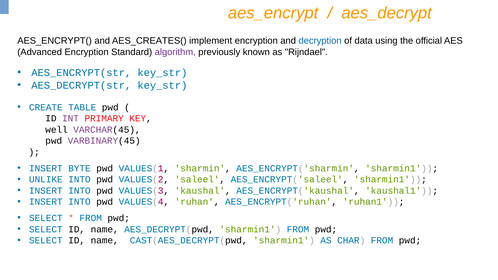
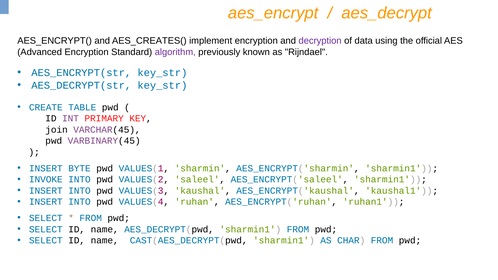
decryption colour: blue -> purple (320, 41)
well: well -> join (57, 130)
UNLIKE: UNLIKE -> INVOKE (46, 180)
